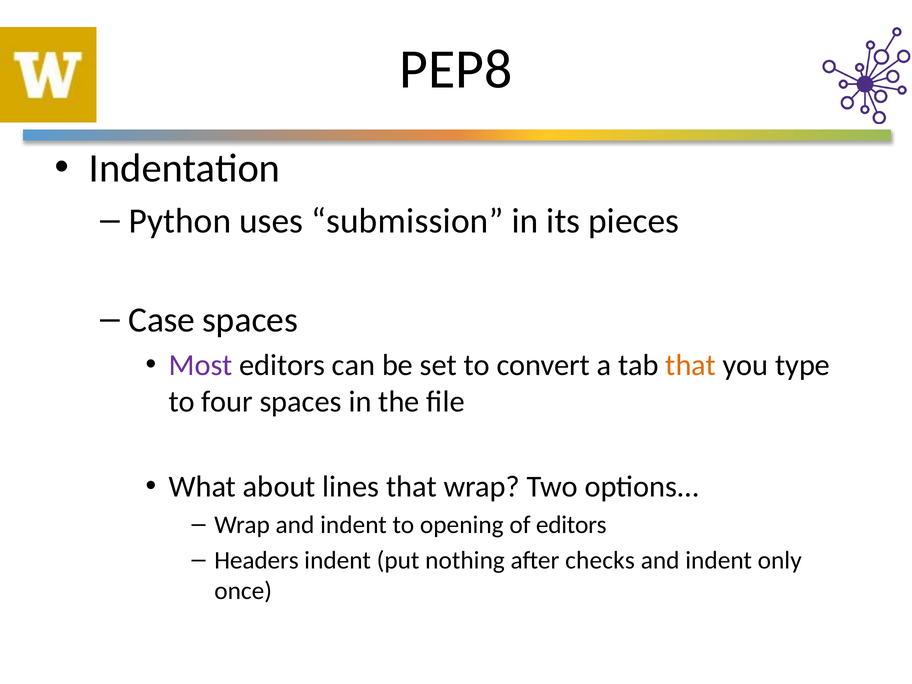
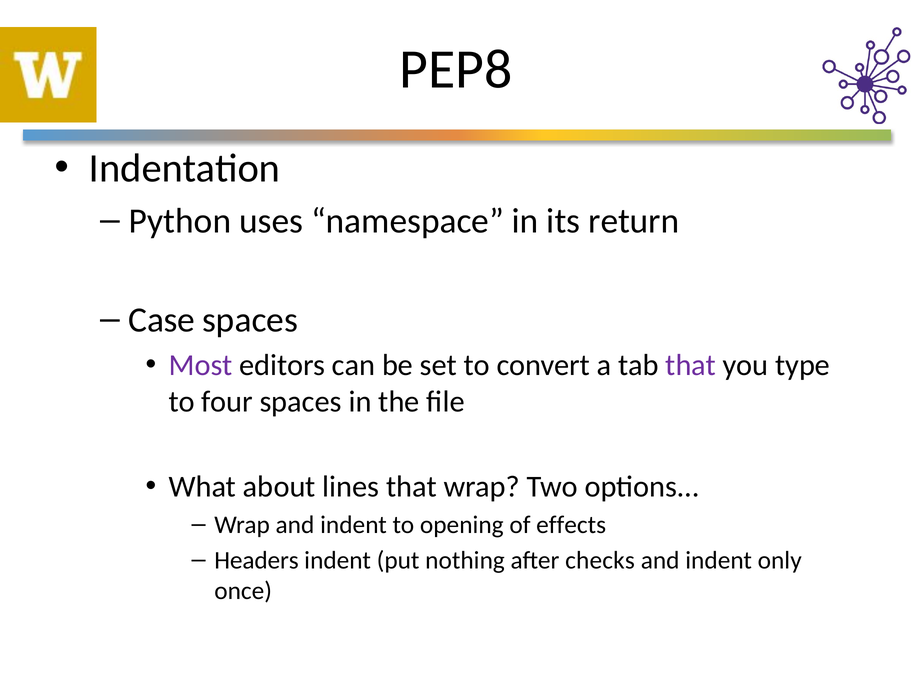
submission: submission -> namespace (407, 221)
pieces: pieces -> return (634, 221)
that colour: orange -> purple (691, 365)
of editors: editors -> effects (571, 525)
